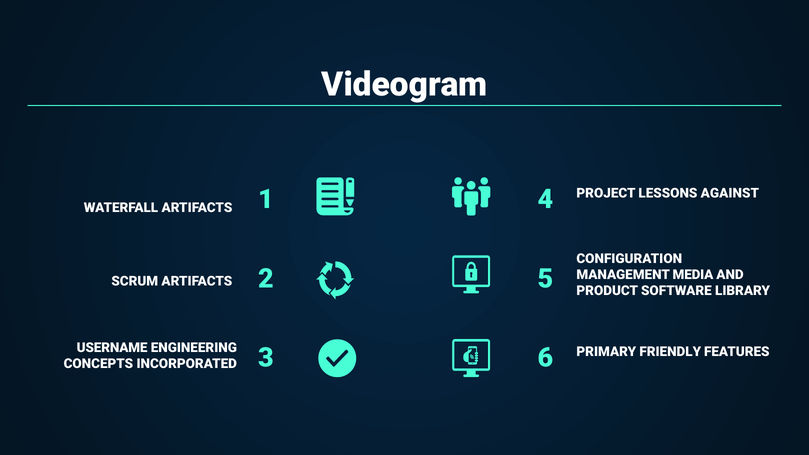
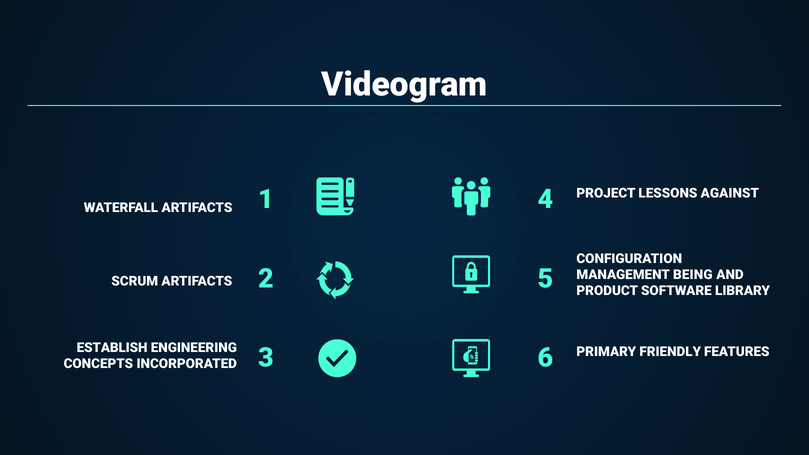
MEDIA: MEDIA -> BEING (693, 275)
USERNAME: USERNAME -> ESTABLISH (112, 348)
